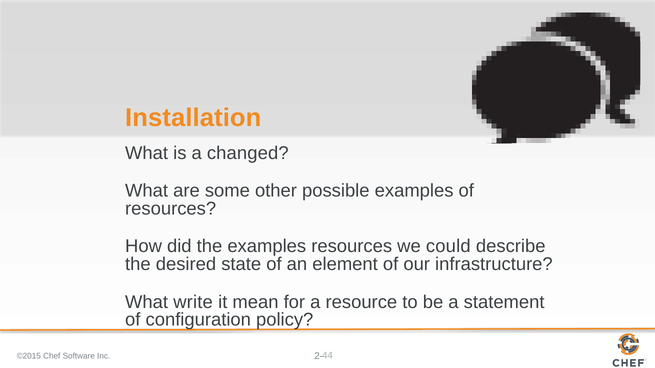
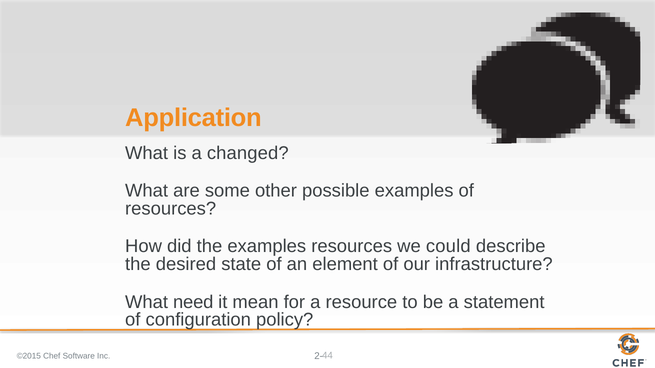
Installation: Installation -> Application (193, 118)
write: write -> need (193, 302)
